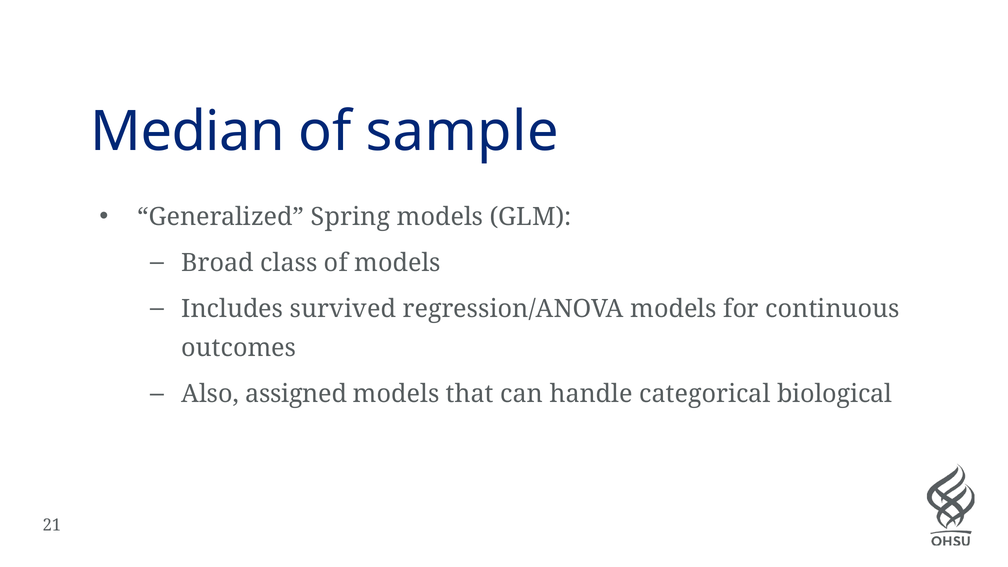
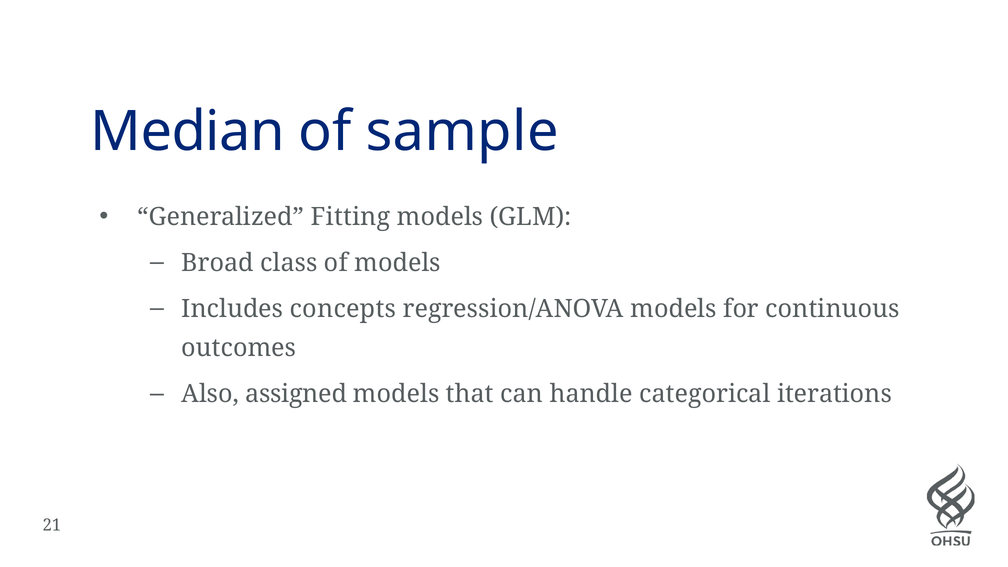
Spring: Spring -> Fitting (351, 217)
survived: survived -> concepts (343, 309)
biological: biological -> iterations (835, 394)
